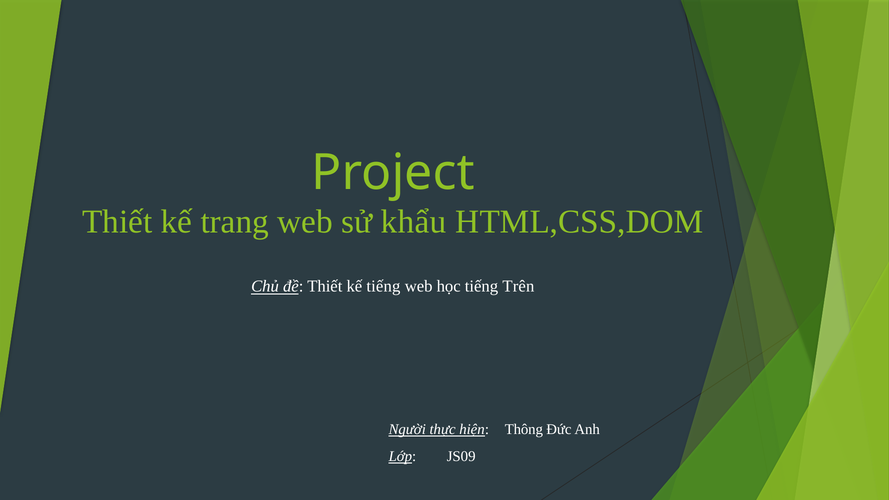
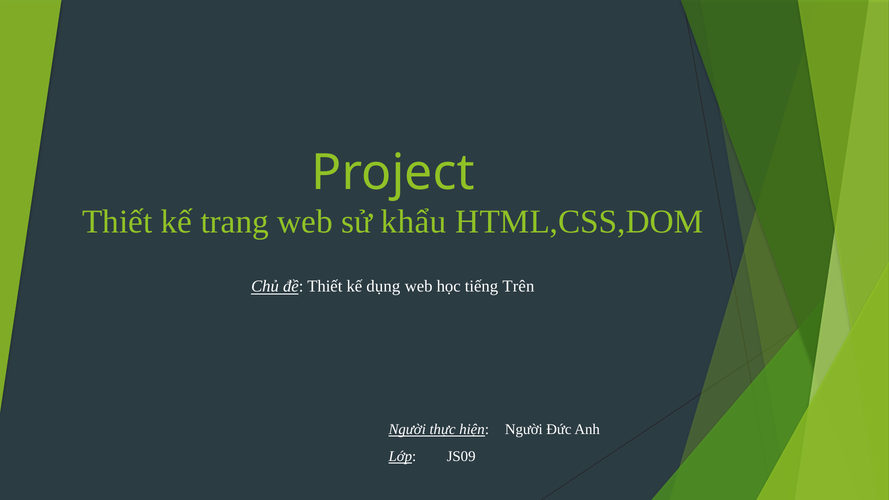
kế tiếng: tiếng -> dụng (383, 287)
hiện Thông: Thông -> Người (524, 429)
